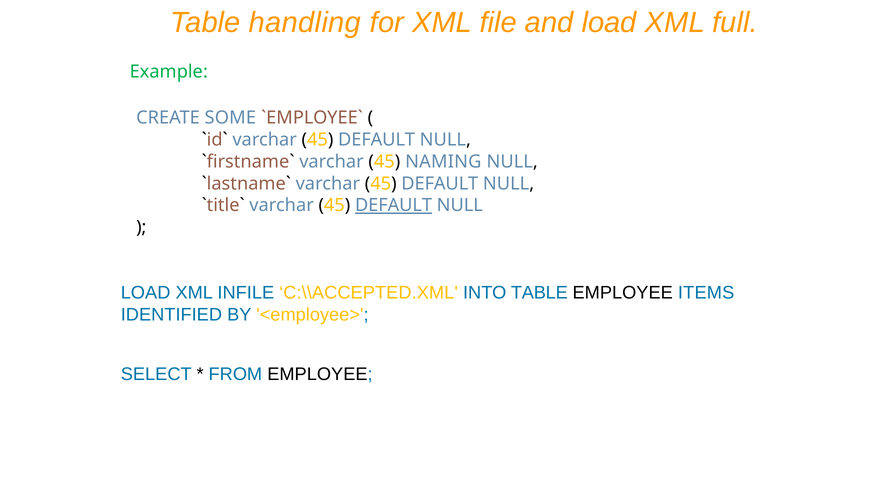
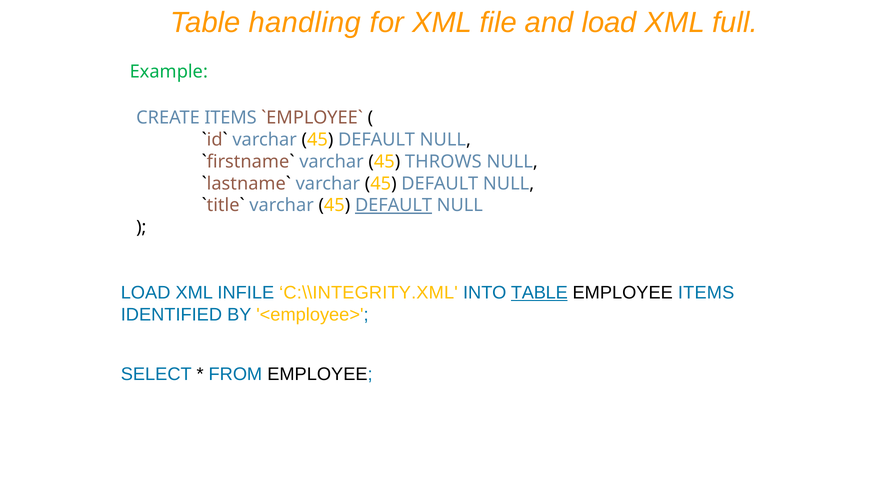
CREATE SOME: SOME -> ITEMS (231, 118)
NAMING: NAMING -> THROWS (443, 162)
C:\\ACCEPTED.XML: C:\\ACCEPTED.XML -> C:\\INTEGRITY.XML (369, 292)
TABLE underline: none -> present (539, 292)
